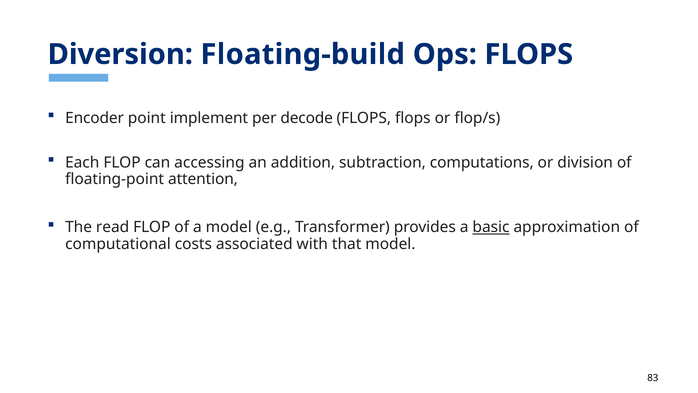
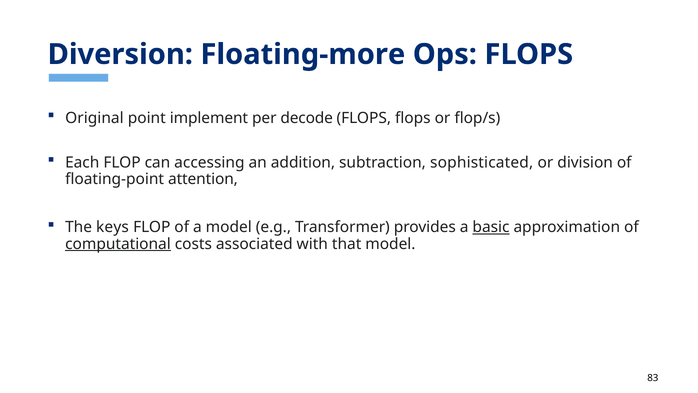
Floating-build: Floating-build -> Floating-more (303, 54)
Encoder: Encoder -> Original (94, 118)
computations: computations -> sophisticated (482, 162)
read: read -> keys (112, 227)
computational underline: none -> present (118, 244)
